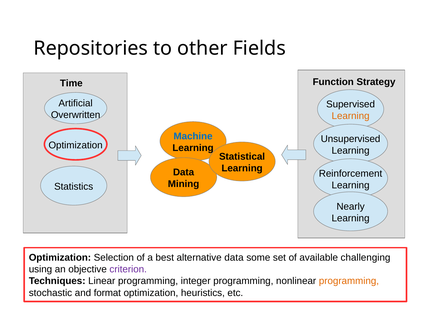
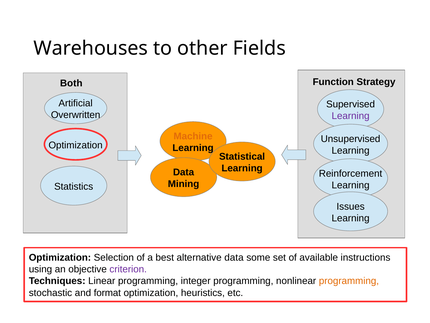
Repositories: Repositories -> Warehouses (91, 48)
Time: Time -> Both (71, 83)
Learning colour: orange -> purple (351, 116)
Machine colour: blue -> orange (193, 136)
Nearly: Nearly -> Issues (351, 206)
challenging: challenging -> instructions (366, 257)
